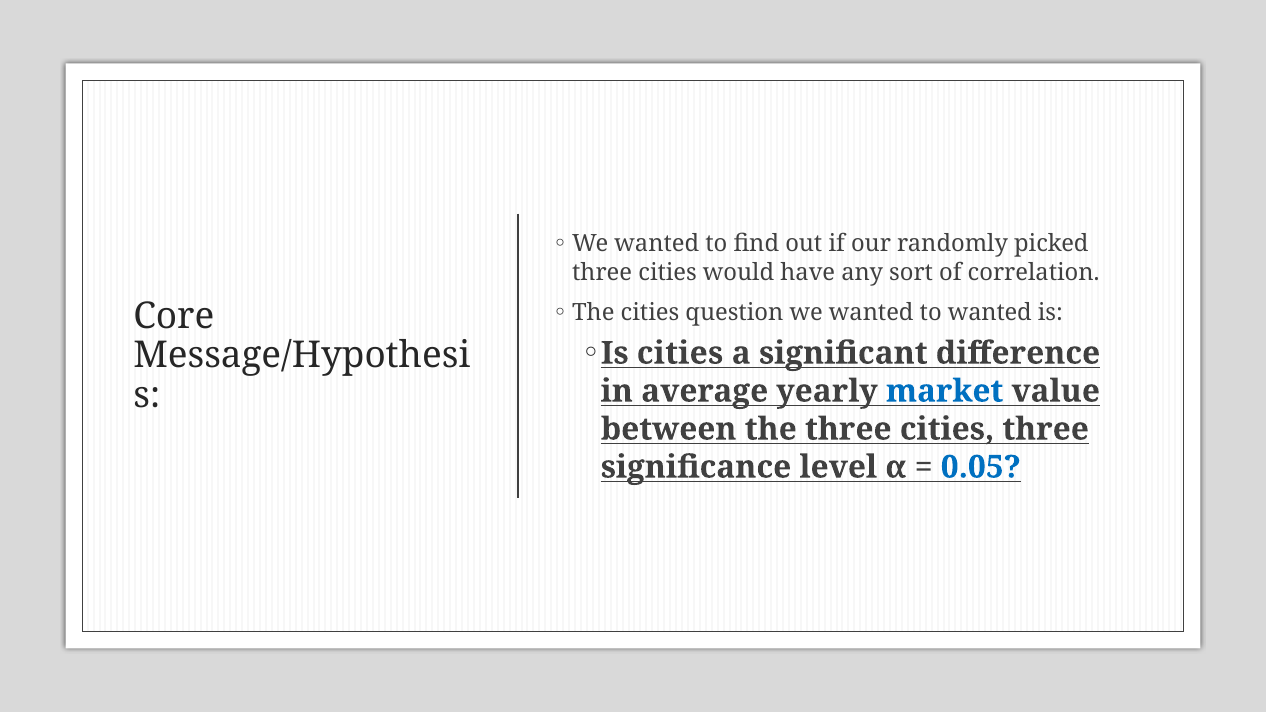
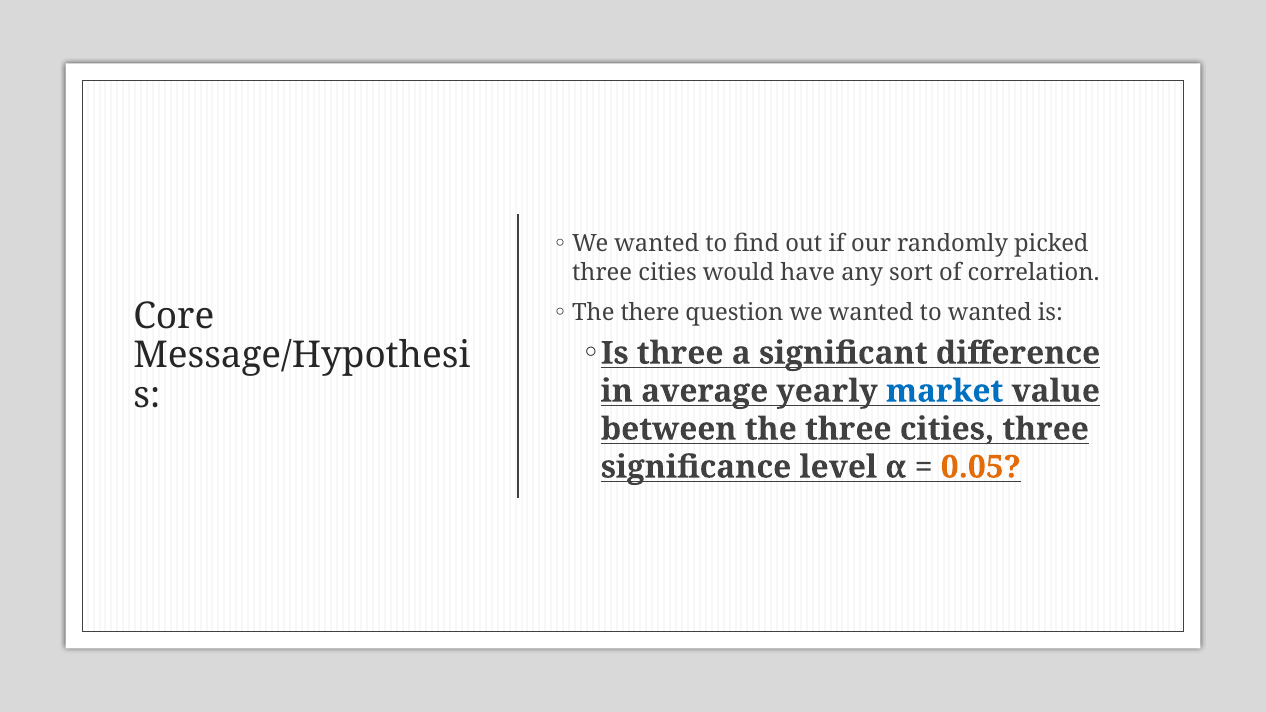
The cities: cities -> there (650, 313)
Is cities: cities -> three (680, 353)
0.05 colour: blue -> orange (981, 467)
